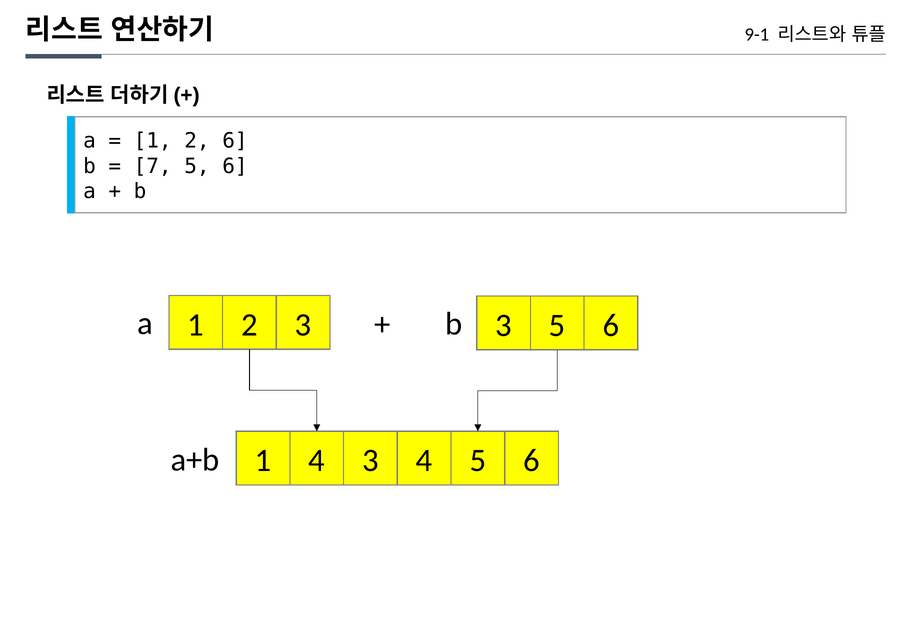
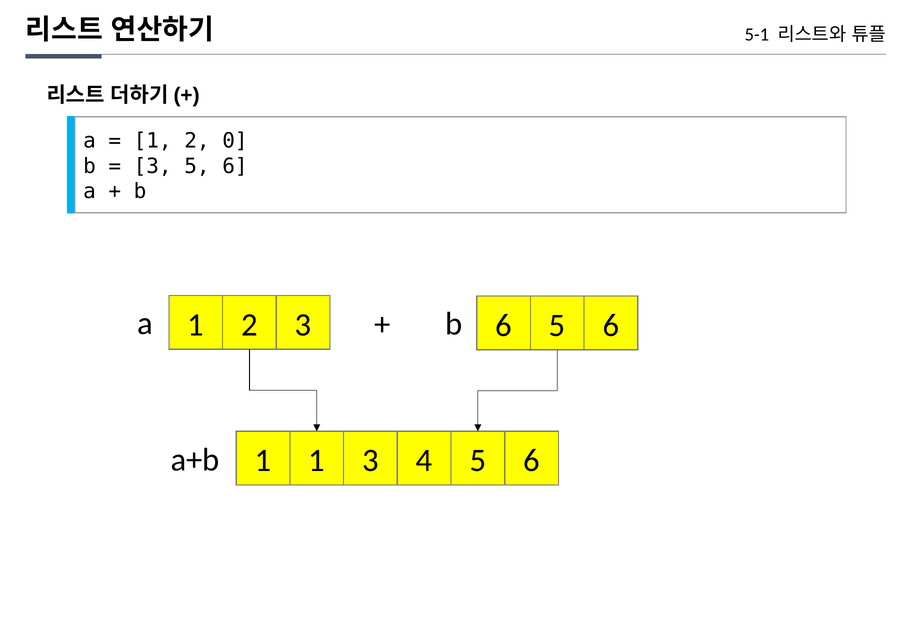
9-1: 9-1 -> 5-1 (757, 34)
2 6: 6 -> 0 (235, 141)
7: 7 -> 3 (153, 166)
a 3: 3 -> 6 (503, 325)
1 4: 4 -> 1 (317, 460)
